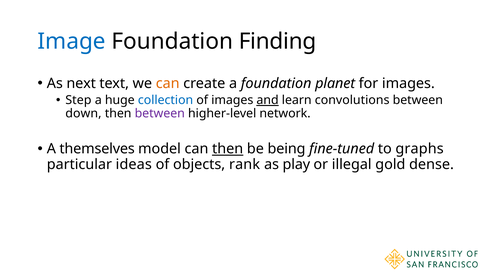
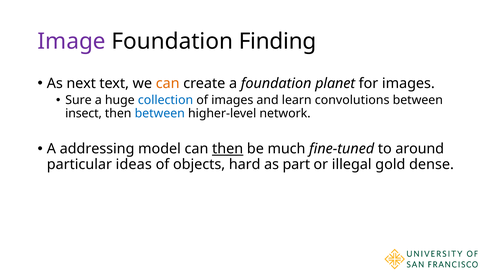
Image colour: blue -> purple (72, 41)
Step: Step -> Sure (78, 100)
and underline: present -> none (268, 100)
down: down -> insect (84, 114)
between colour: purple -> blue (160, 114)
themselves: themselves -> addressing (97, 149)
being: being -> much (287, 149)
graphs: graphs -> around (420, 149)
rank: rank -> hard (245, 165)
play: play -> part (296, 165)
